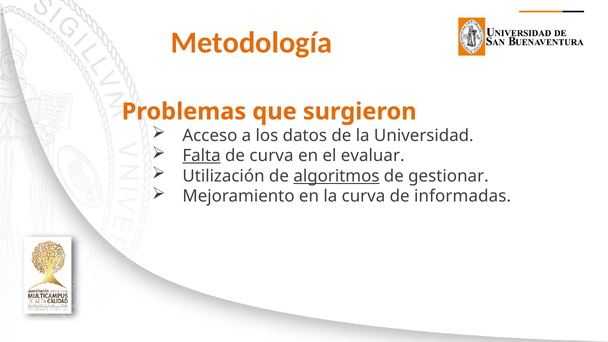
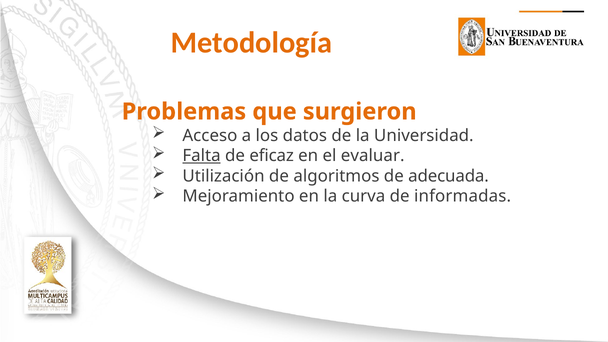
de curva: curva -> eficaz (272, 156)
algoritmos underline: present -> none (336, 176)
gestionar: gestionar -> adecuada (449, 176)
